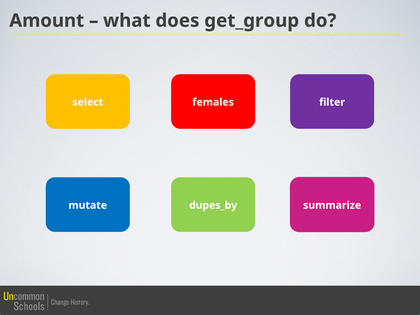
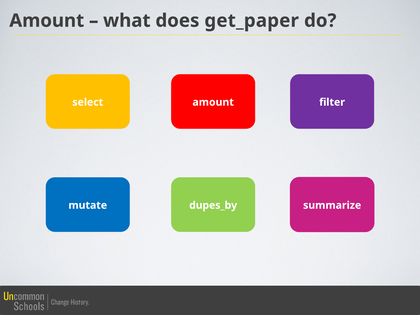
get_group: get_group -> get_paper (252, 21)
select females: females -> amount (213, 102)
